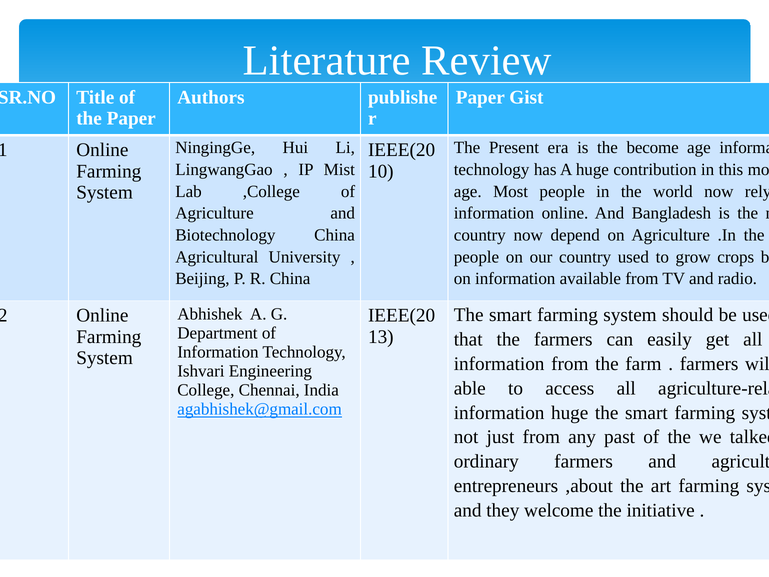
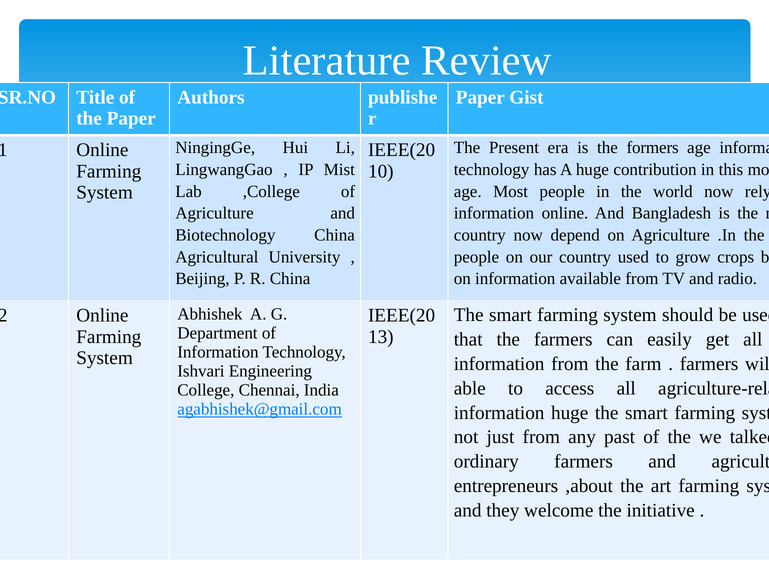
become: become -> formers (653, 148)
